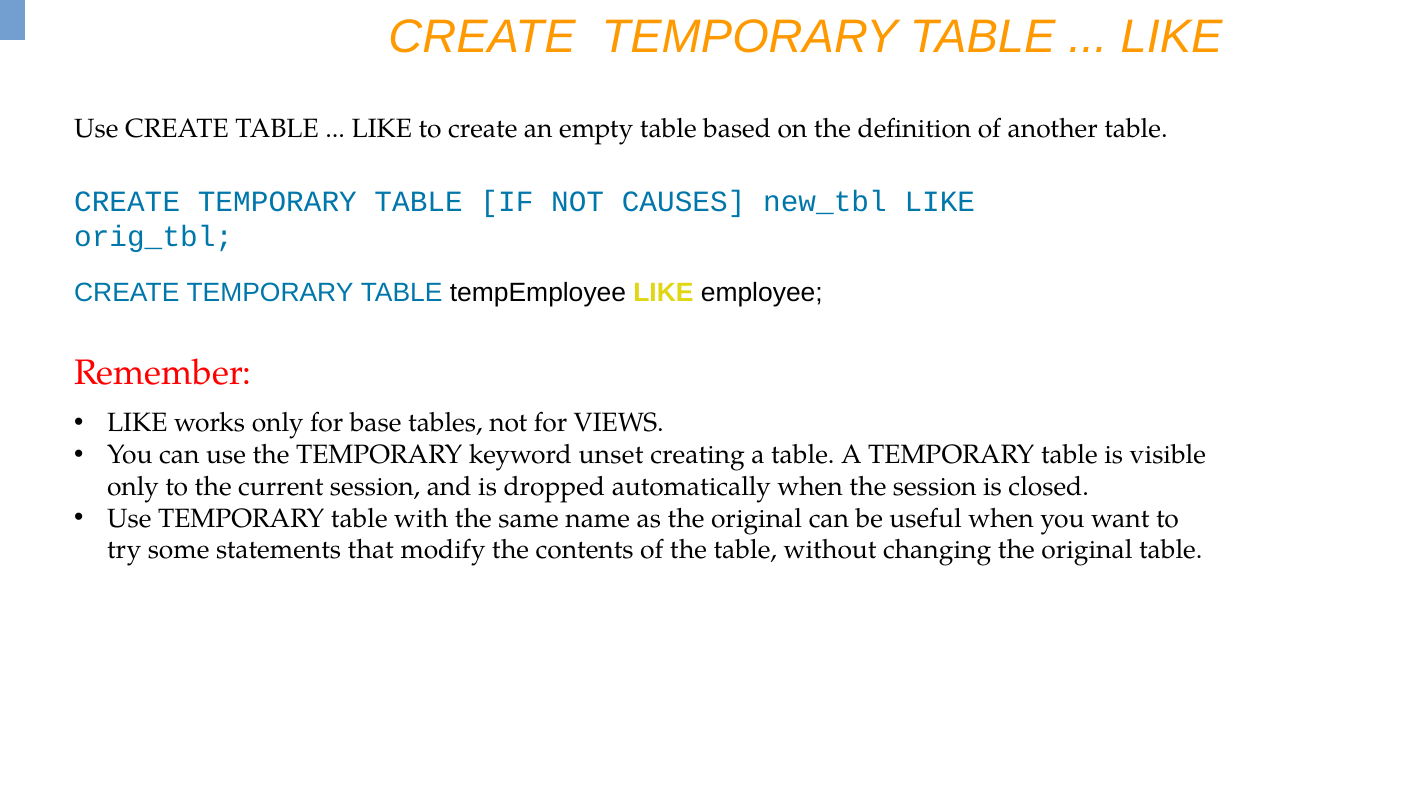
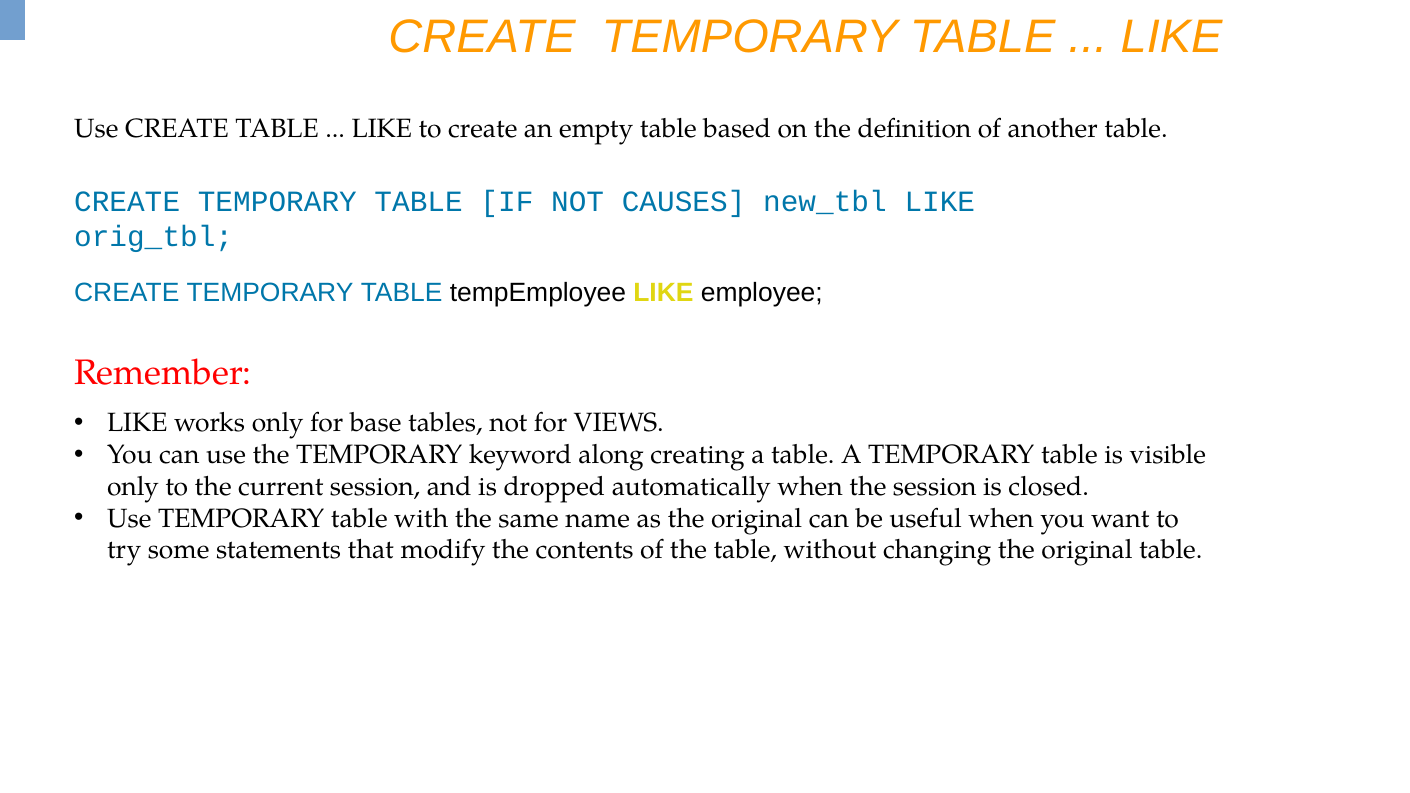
unset: unset -> along (611, 455)
